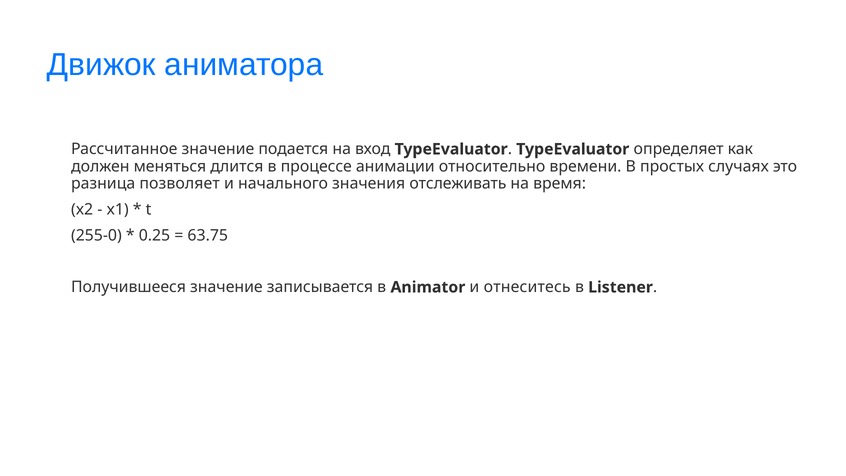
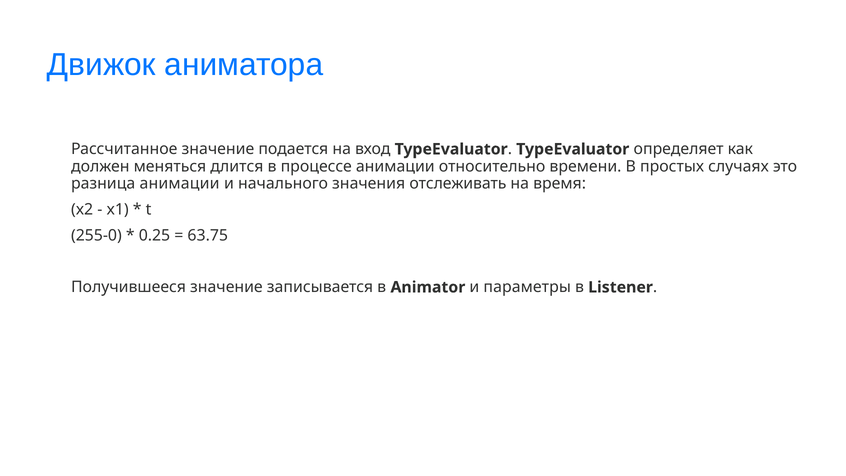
разница позволяет: позволяет -> анимации (180, 183)
отнеситесь: отнеситесь -> параметры (527, 287)
